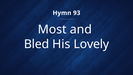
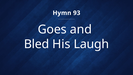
Most: Most -> Goes (52, 29)
Lovely: Lovely -> Laugh (91, 44)
